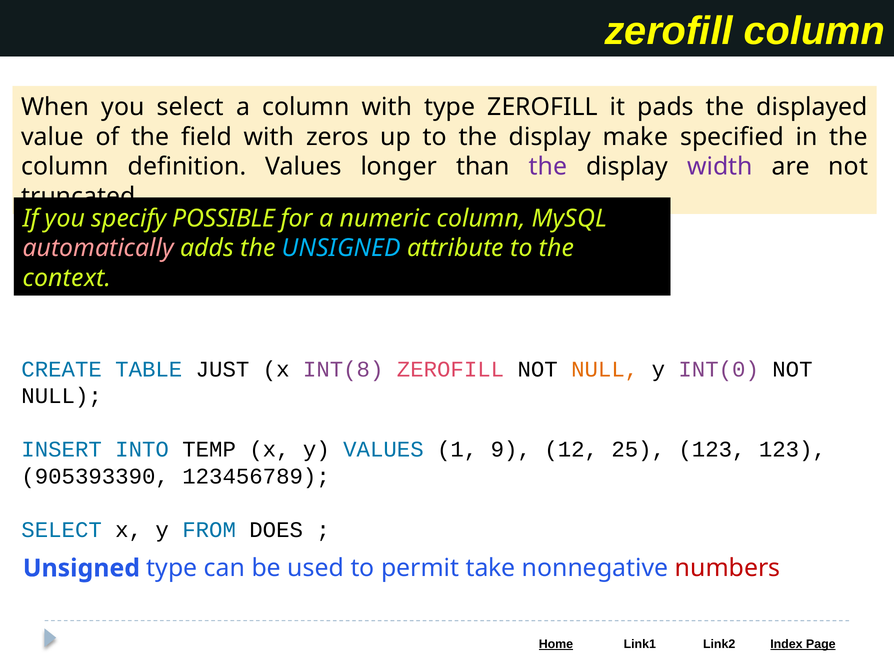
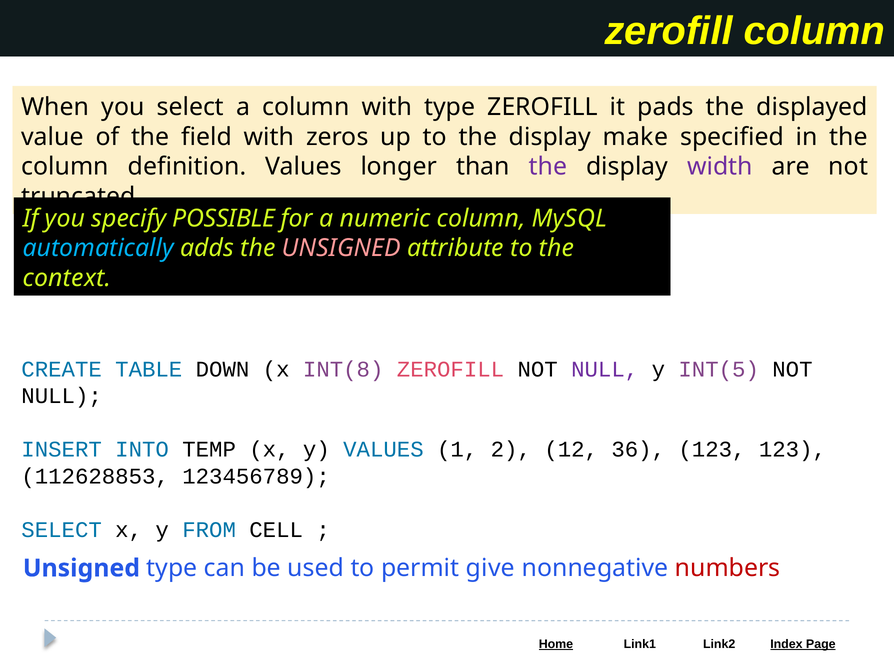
automatically colour: pink -> light blue (98, 248)
UNSIGNED colour: light blue -> pink (341, 248)
JUST: JUST -> DOWN (223, 369)
NULL colour: orange -> purple (605, 369)
INT(0: INT(0 -> INT(5 (719, 369)
9: 9 -> 2 (511, 450)
25: 25 -> 36 (638, 450)
905393390: 905393390 -> 112628853 (95, 477)
DOES: DOES -> CELL (276, 530)
take: take -> give (490, 569)
